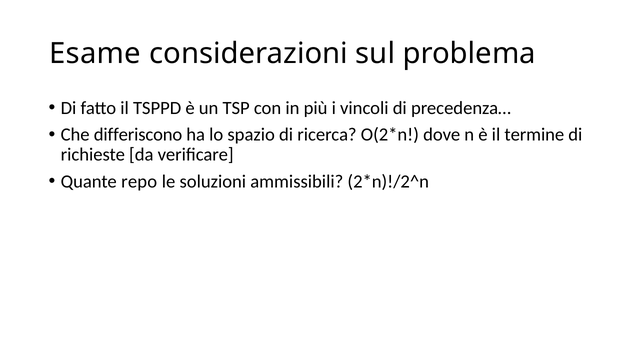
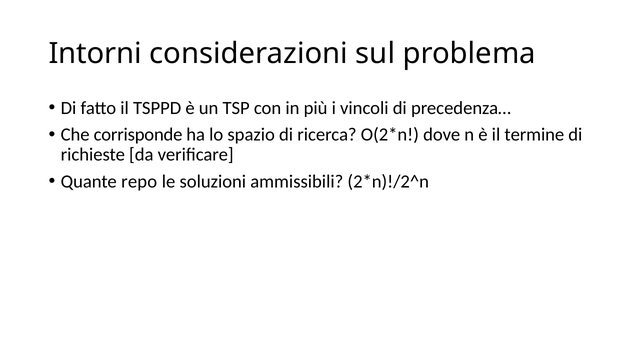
Esame: Esame -> Intorni (95, 54)
differiscono: differiscono -> corrisponde (138, 135)
